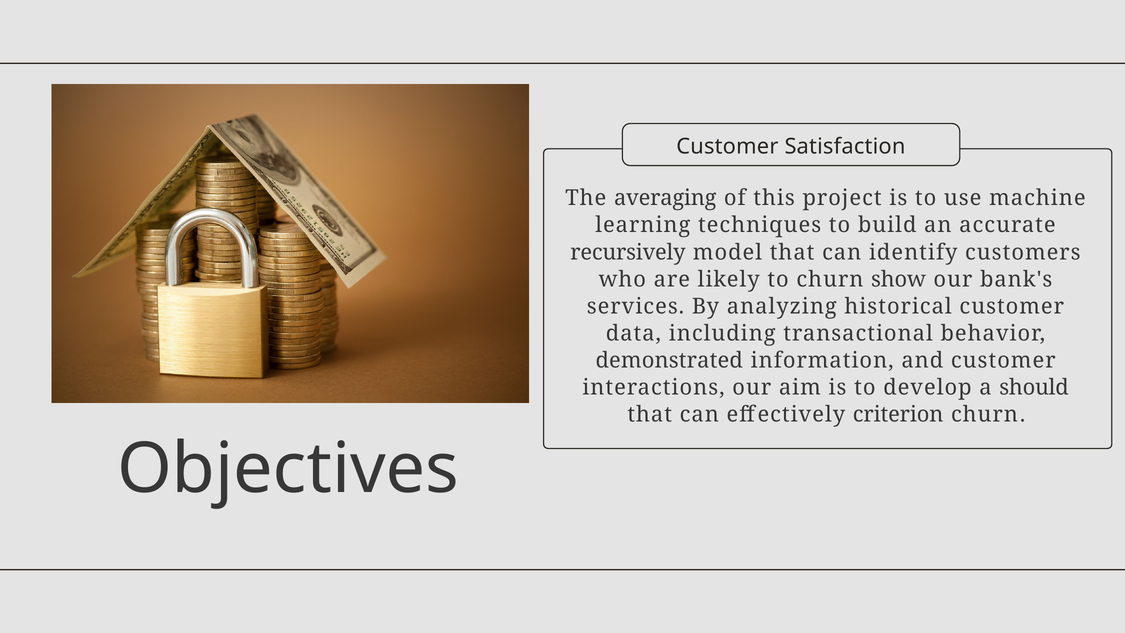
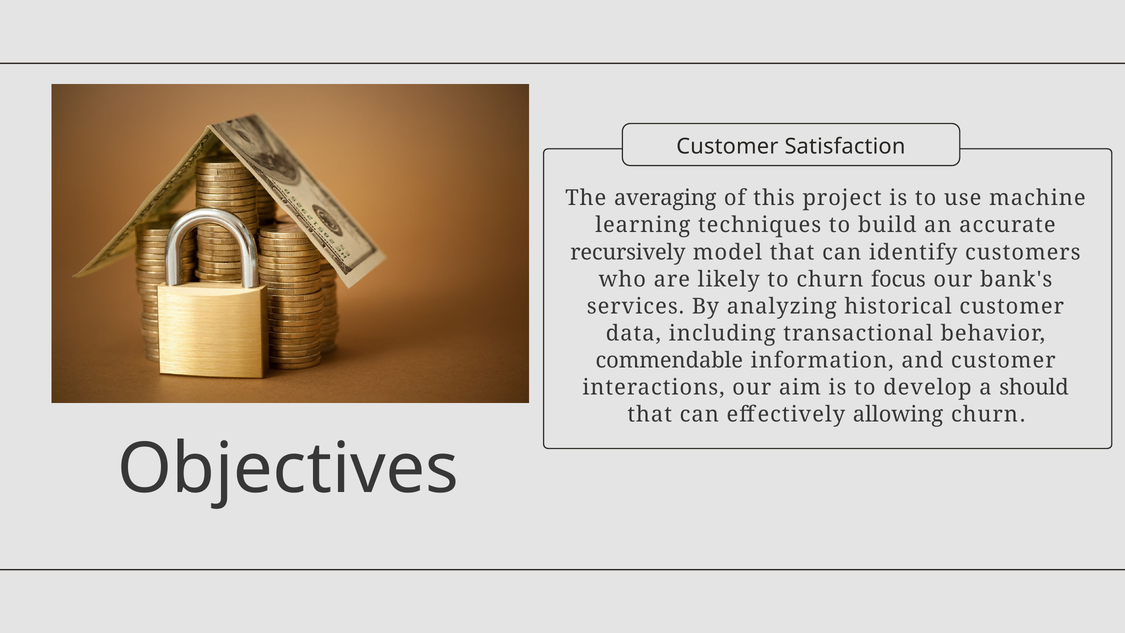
show: show -> focus (898, 279)
demonstrated: demonstrated -> commendable (669, 360)
criterion: criterion -> allowing (898, 414)
